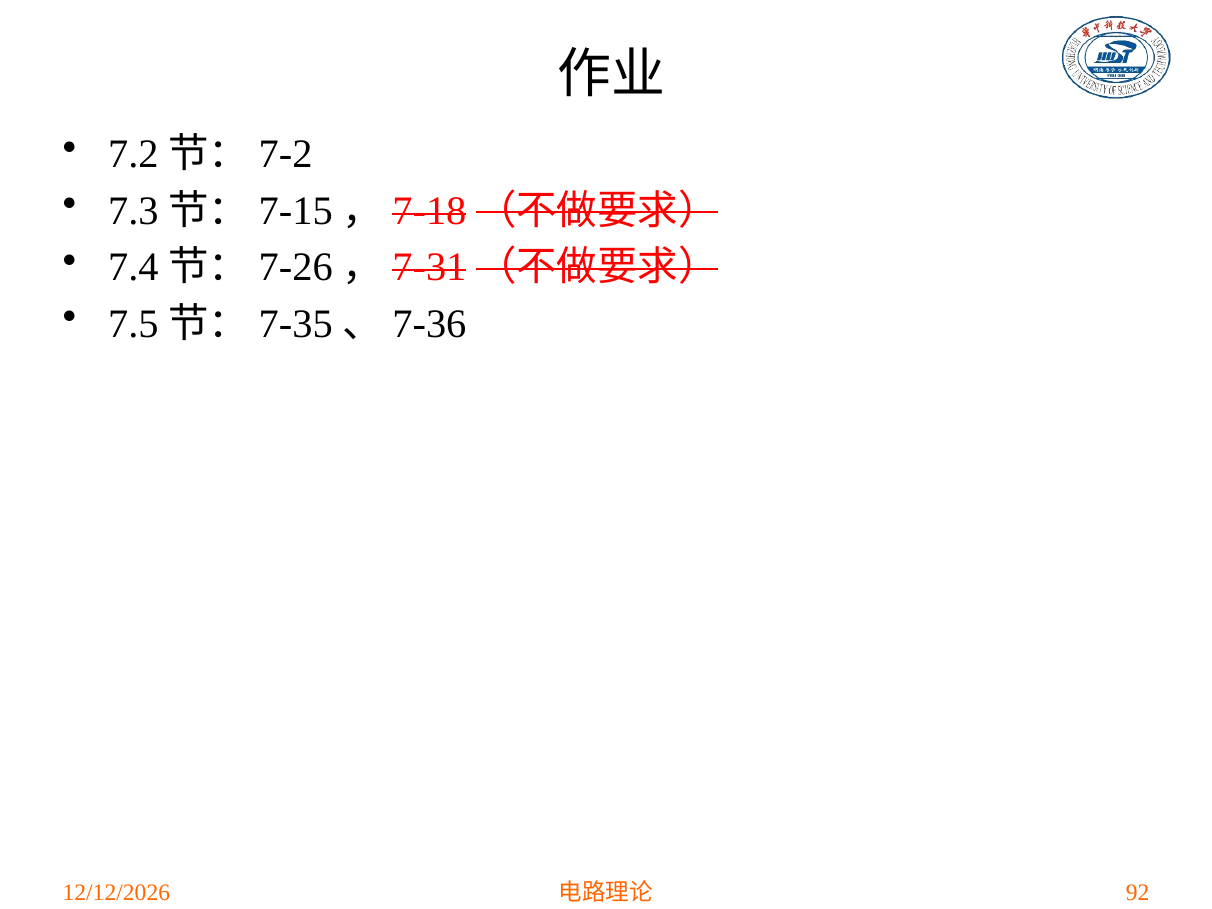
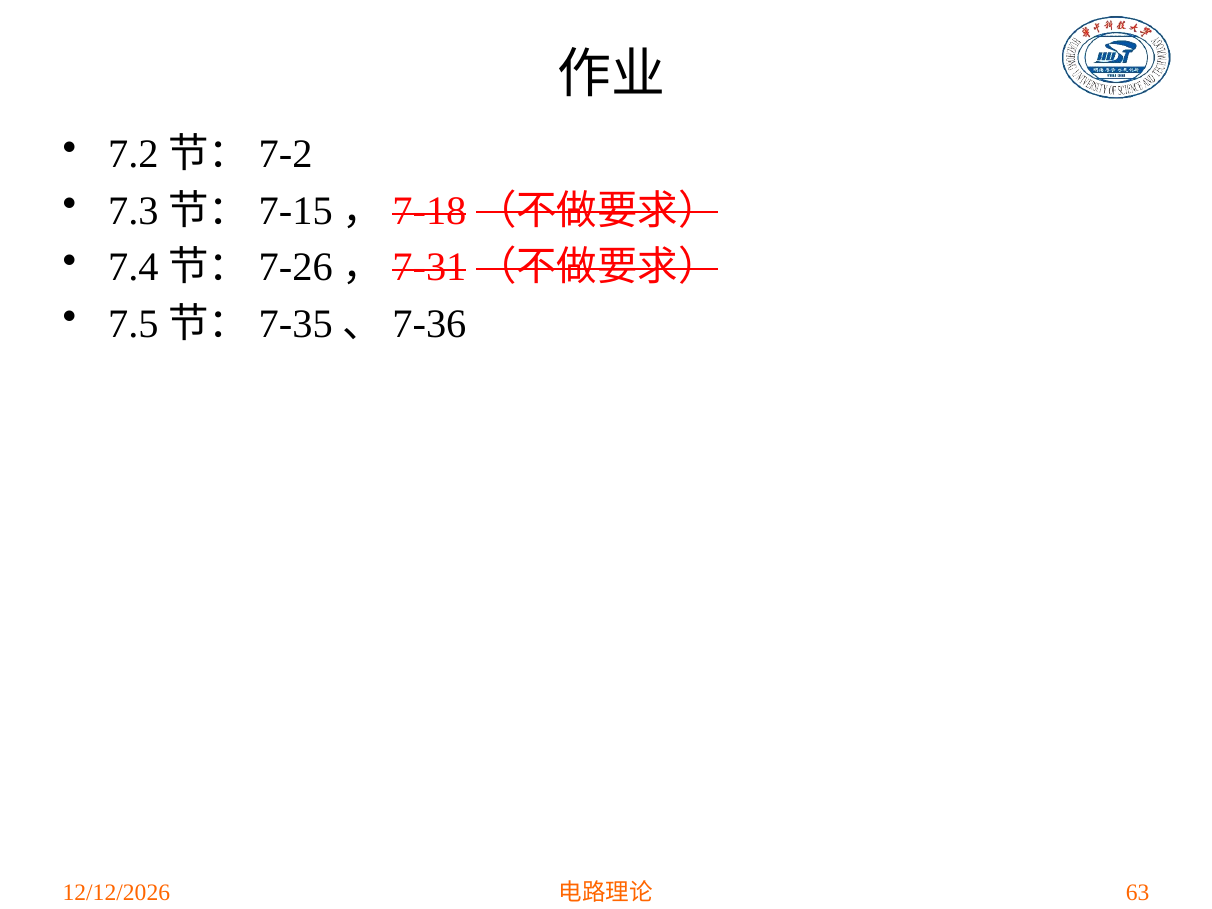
92: 92 -> 63 (1138, 893)
